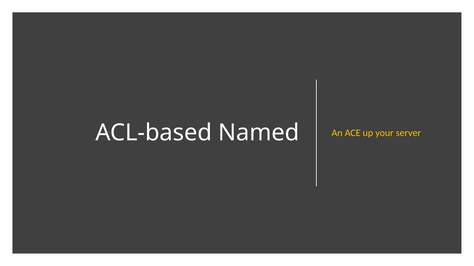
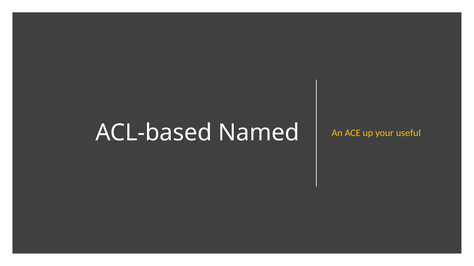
server: server -> useful (408, 133)
